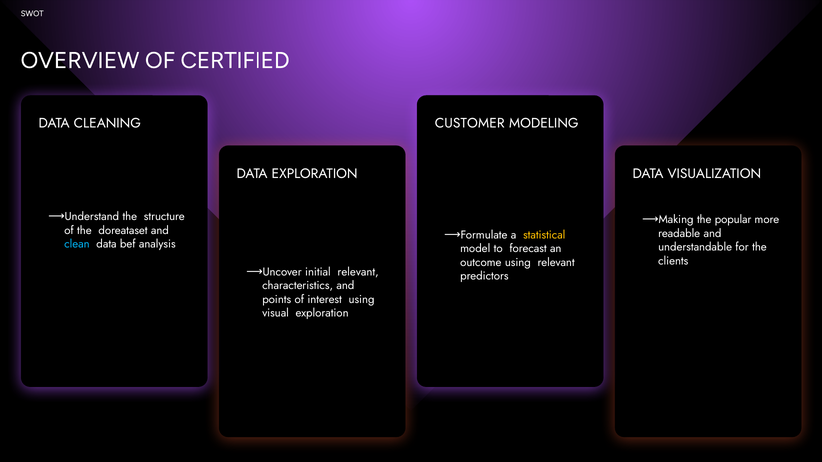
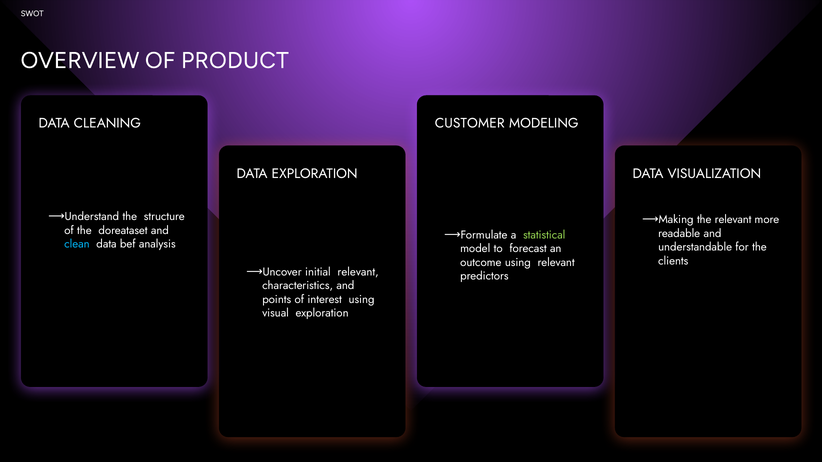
CERTIFIED: CERTIFIED -> PRODUCT (235, 61)
the popular: popular -> relevant (733, 220)
statistical colour: yellow -> light green (544, 235)
